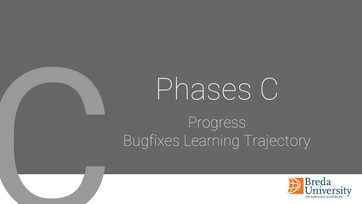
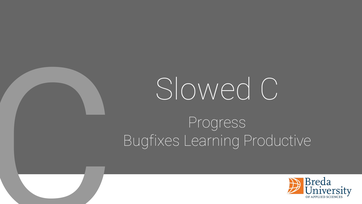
Phases: Phases -> Slowed (204, 89)
Trajectory: Trajectory -> Productive (277, 141)
